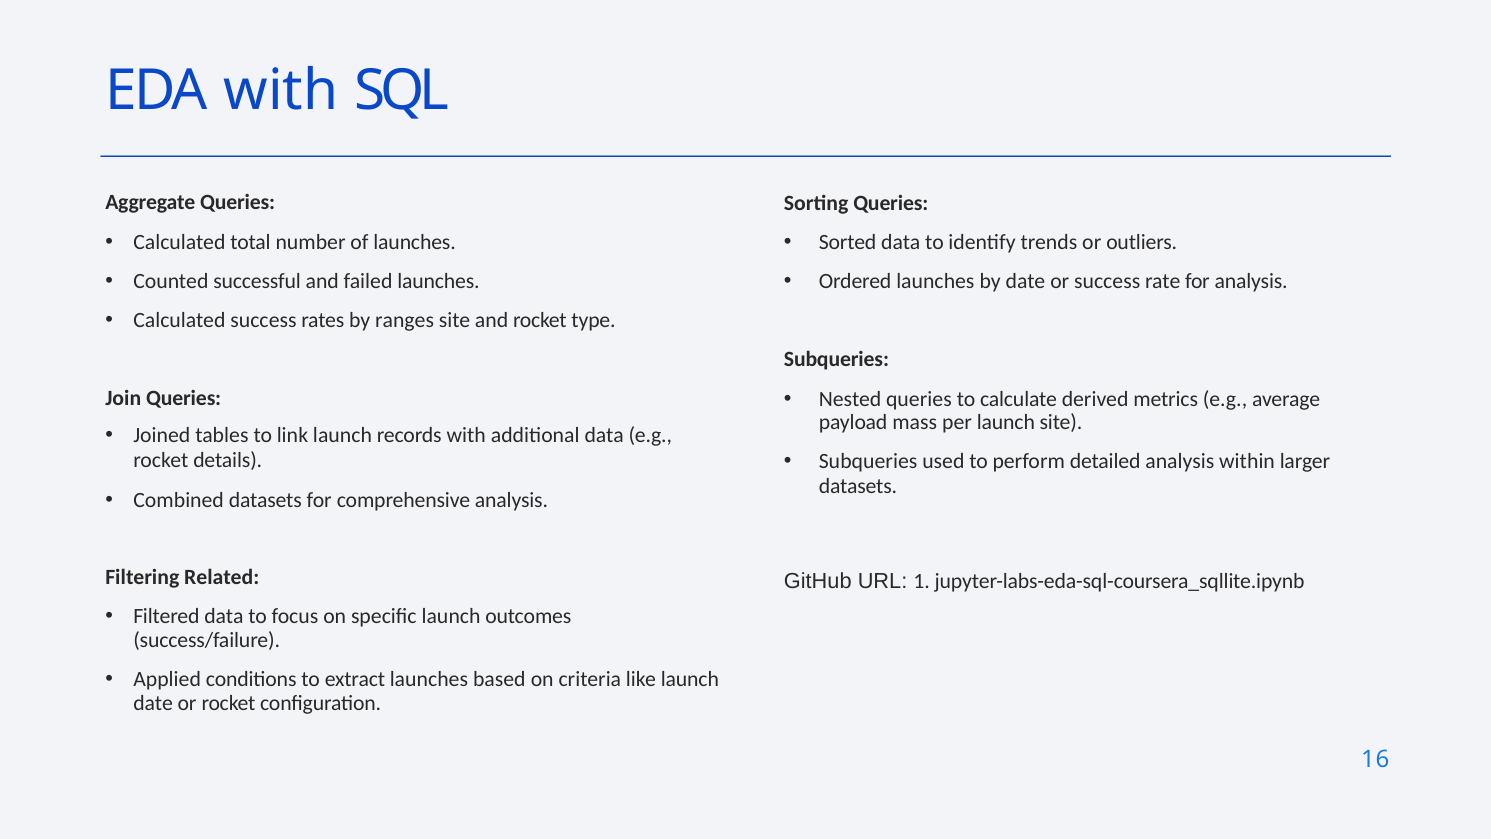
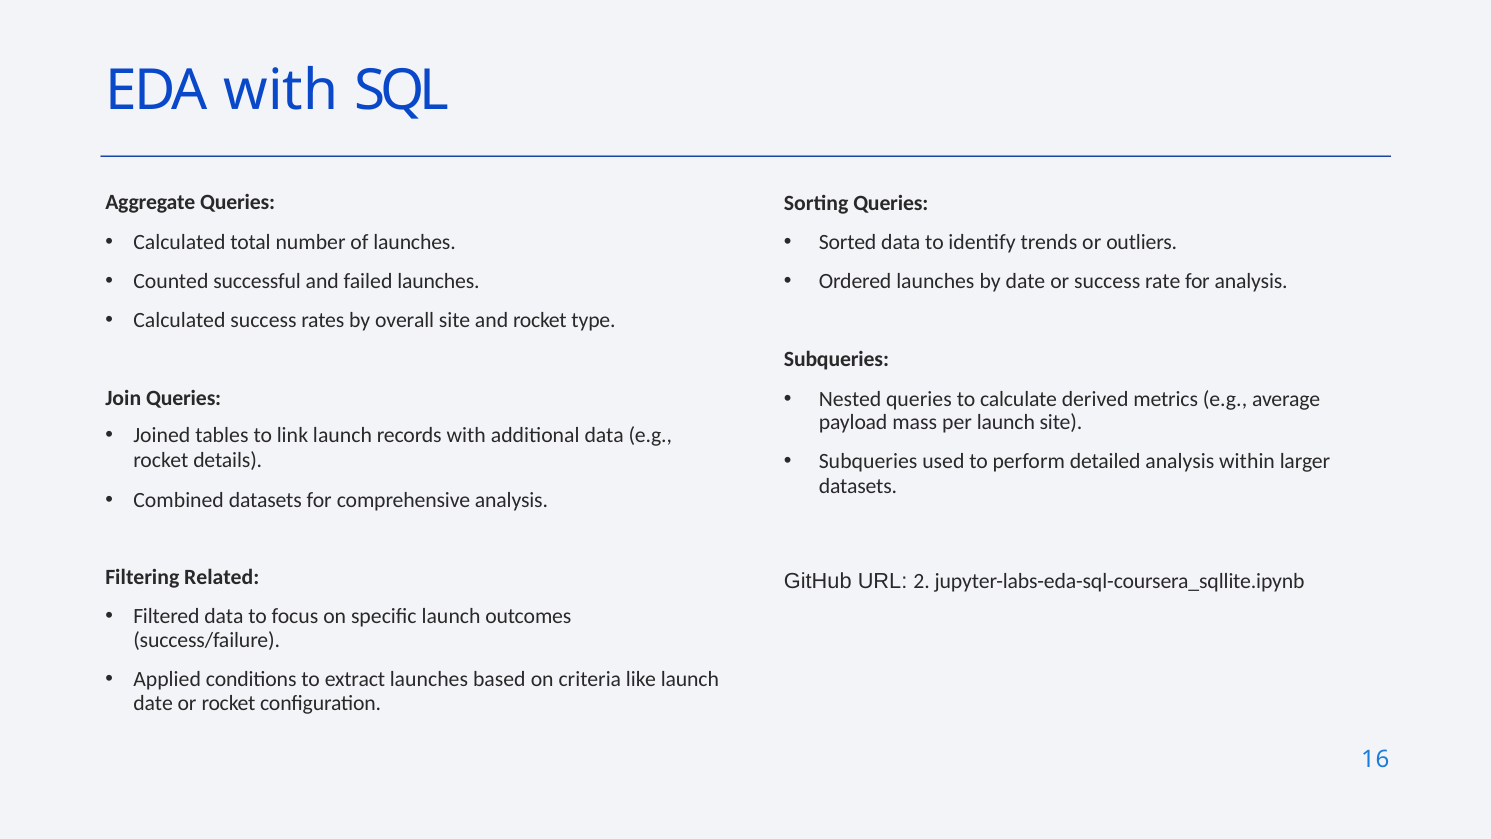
ranges: ranges -> overall (405, 321)
1: 1 -> 2 (922, 581)
